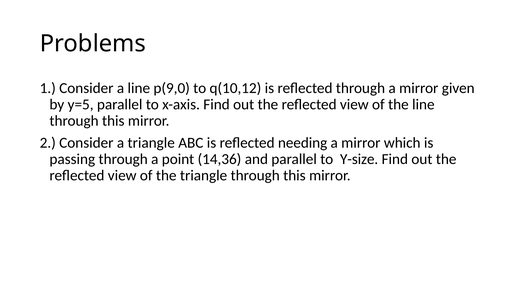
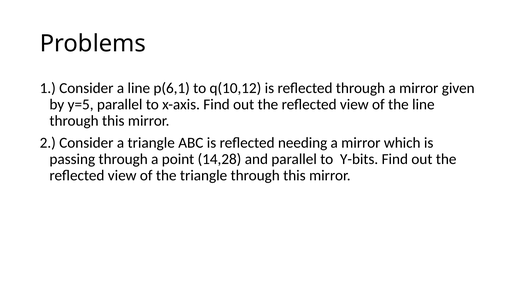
p(9,0: p(9,0 -> p(6,1 (172, 88)
14,36: 14,36 -> 14,28 (219, 159)
Y-size: Y-size -> Y-bits (359, 159)
